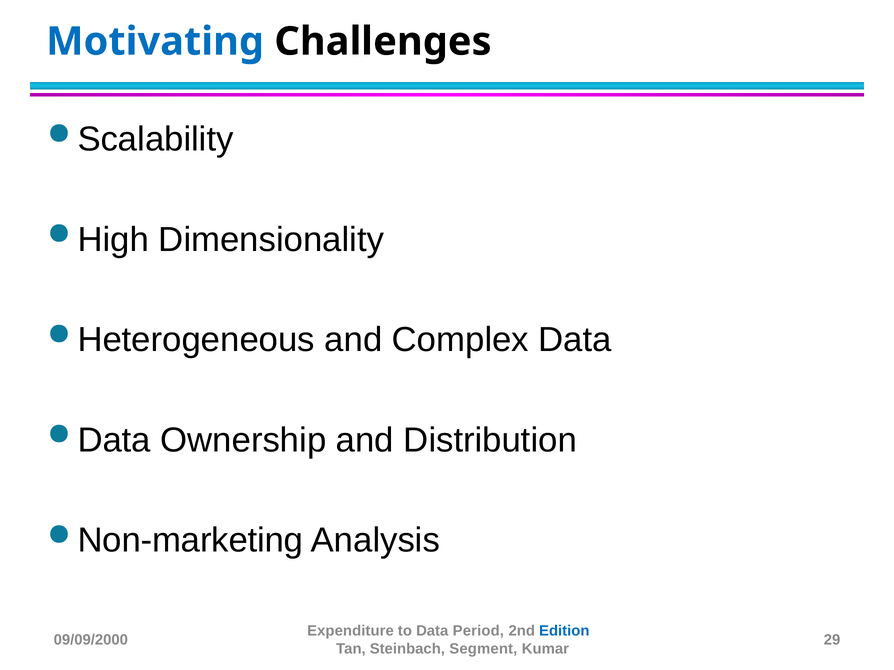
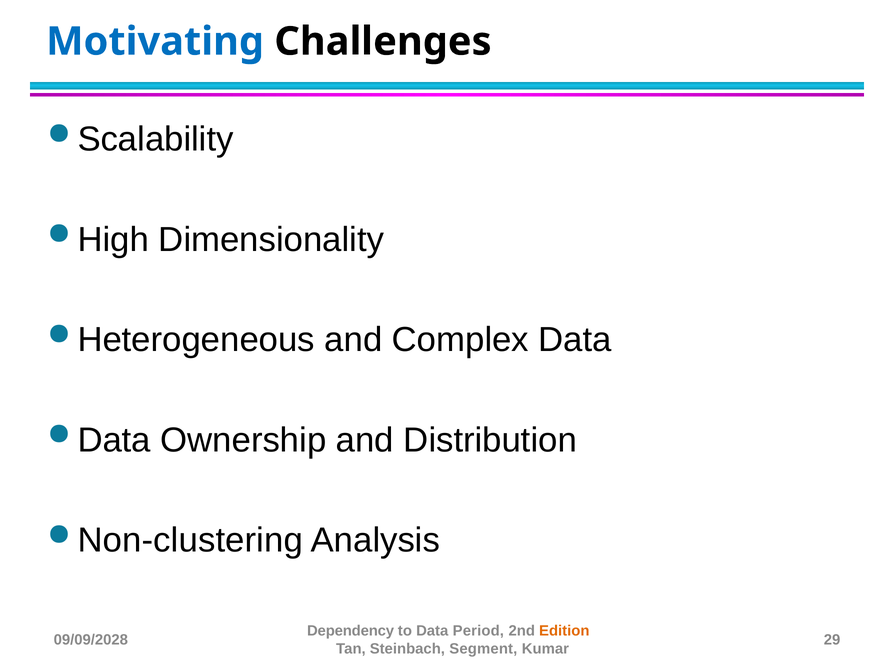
Non-marketing: Non-marketing -> Non-clustering (190, 541)
Expenditure: Expenditure -> Dependency (351, 631)
Edition colour: blue -> orange (564, 631)
09/09/2000: 09/09/2000 -> 09/09/2028 (91, 640)
